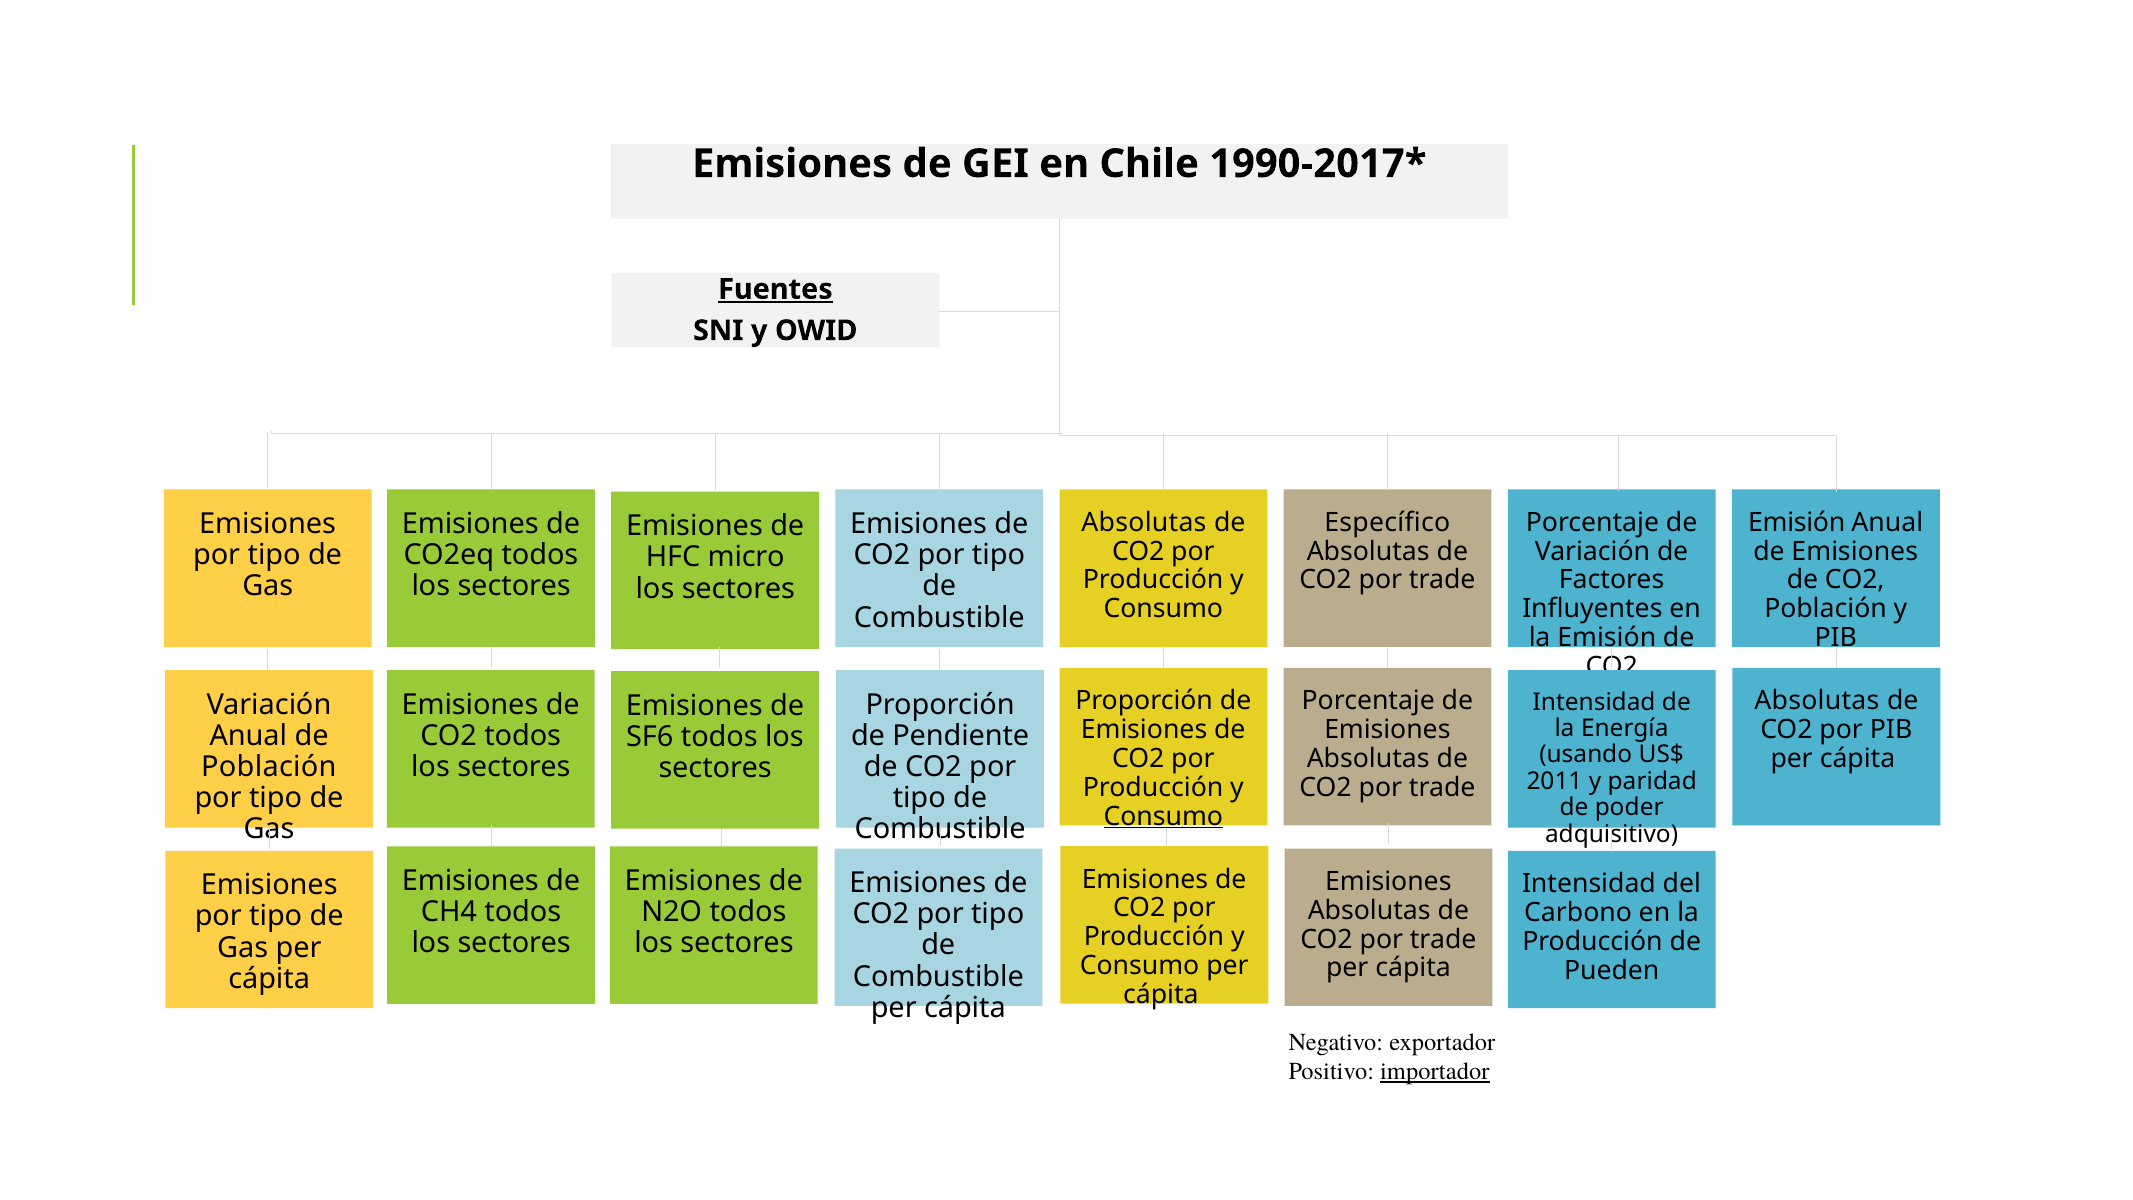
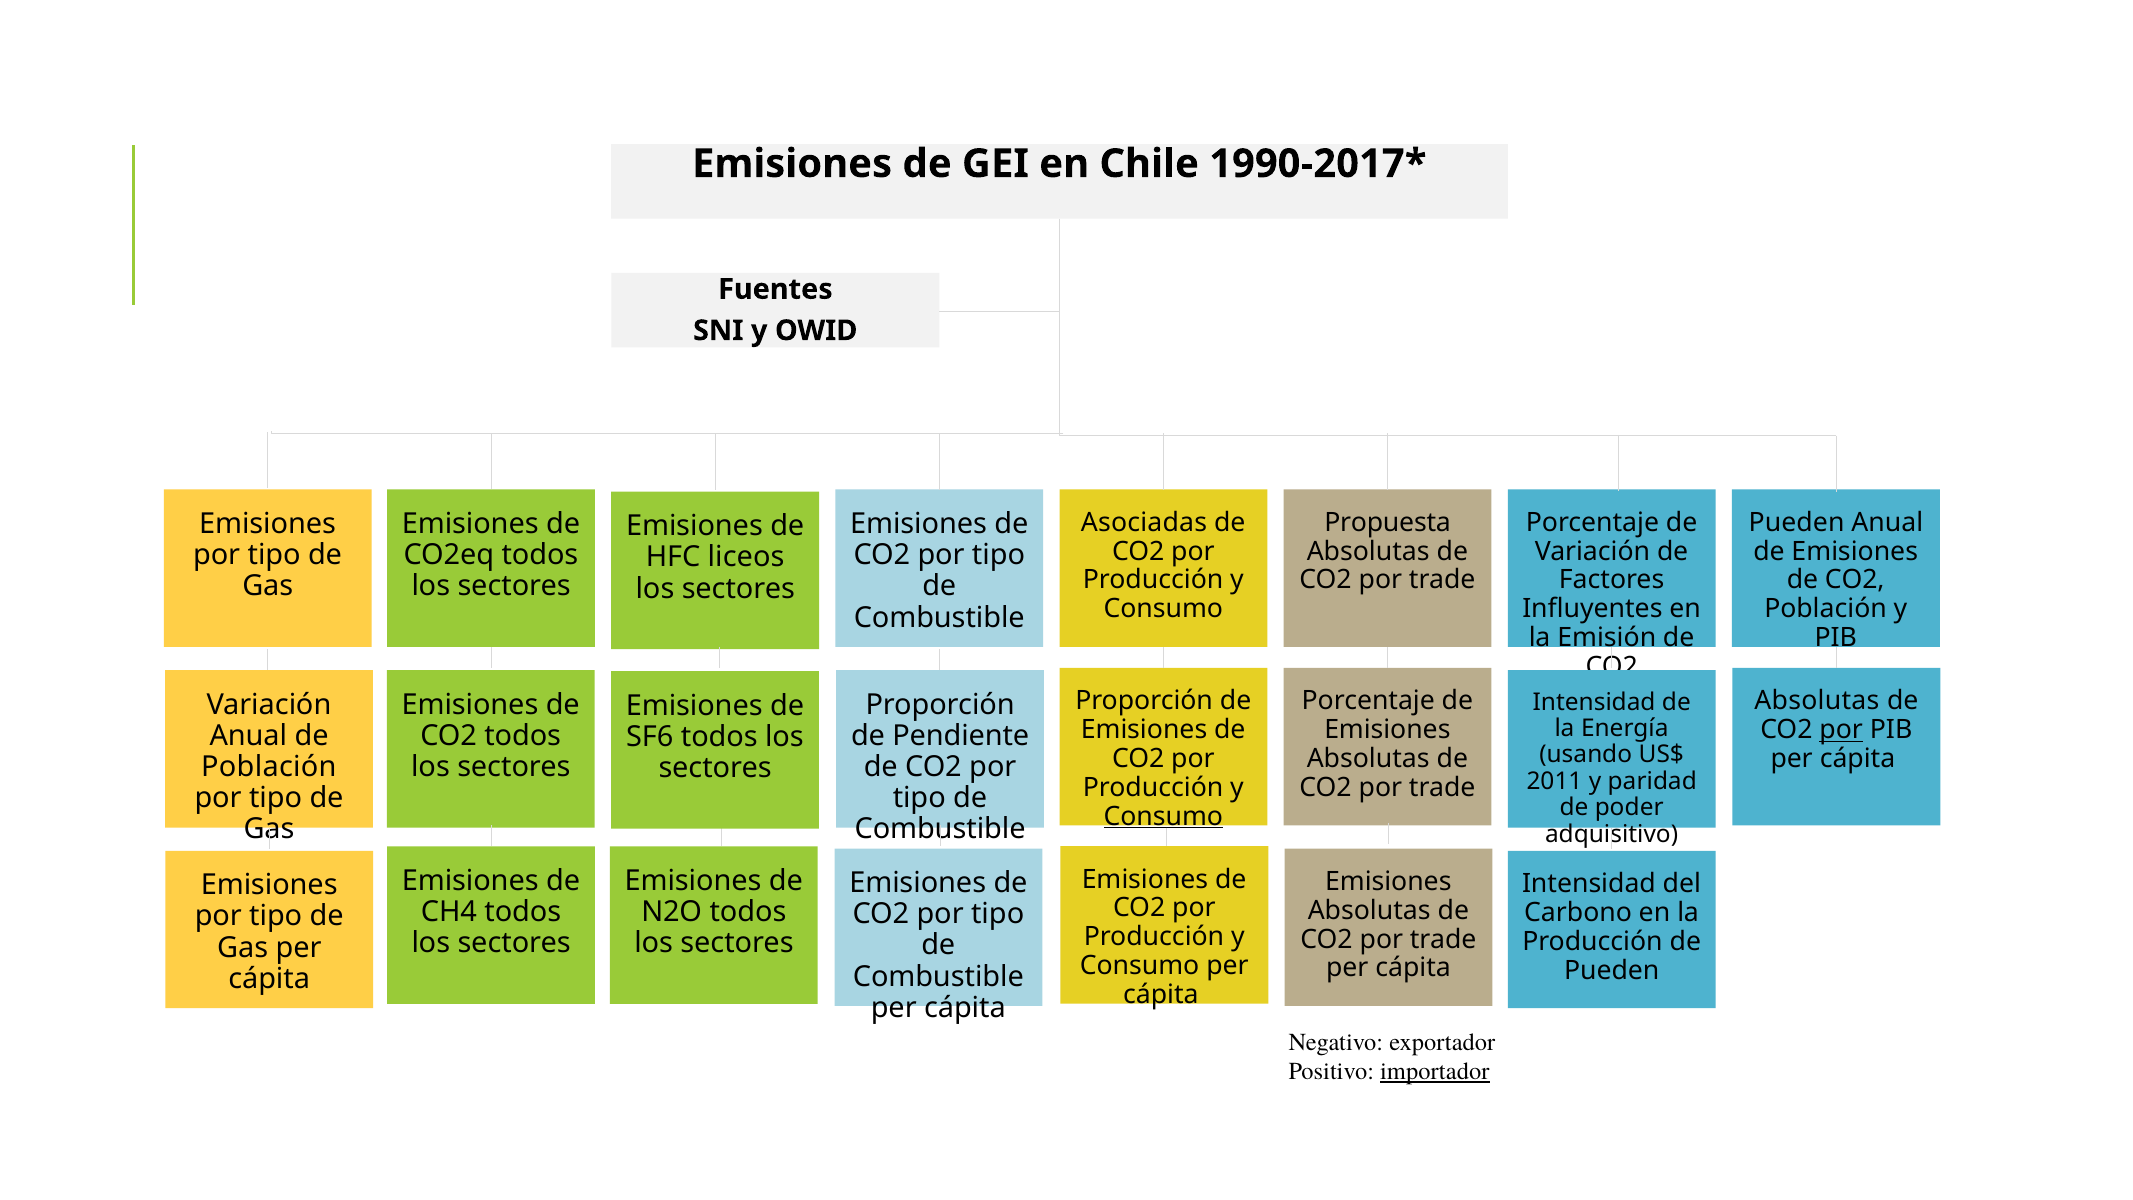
Fuentes underline: present -> none (775, 289)
Absolutas: Absolutas -> Asociadas (1144, 523)
Específico: Específico -> Propuesta (1388, 523)
Emisión: Emisión -> Pueden (1797, 523)
micro: micro -> liceos (746, 557)
por underline: none -> present (1841, 730)
